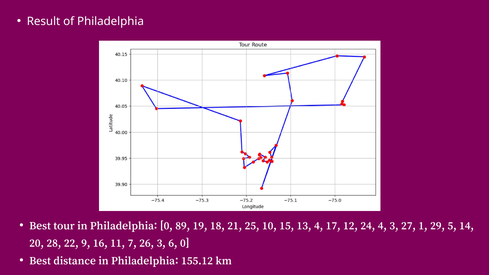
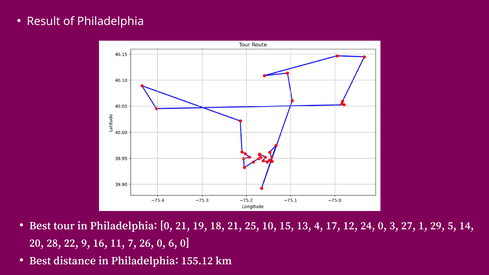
0 89: 89 -> 21 (183, 226)
24 4: 4 -> 0 (382, 226)
26 3: 3 -> 0 (161, 243)
